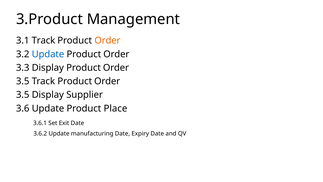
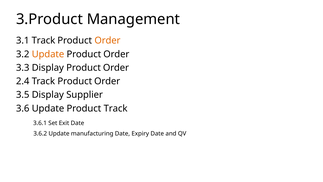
Update colour: blue -> orange (48, 54)
3.5: 3.5 -> 2.4 (23, 81)
Product Place: Place -> Track (116, 108)
